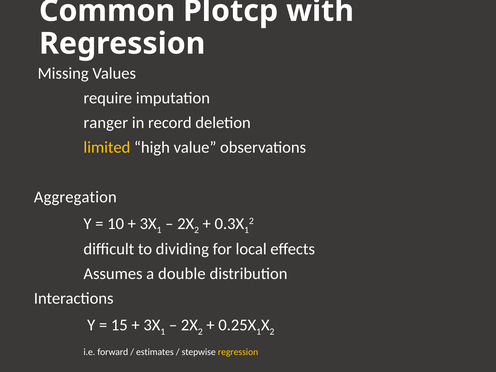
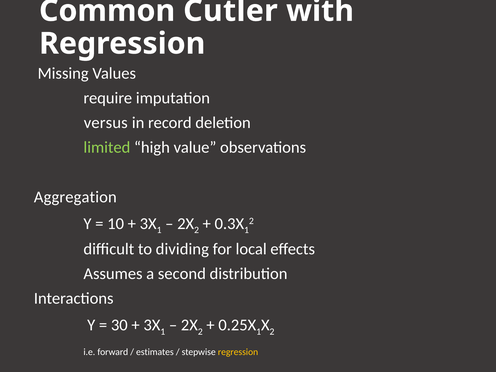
Plotcp: Plotcp -> Cutler (230, 11)
ranger: ranger -> versus (106, 123)
limited colour: yellow -> light green (107, 148)
double: double -> second (182, 274)
15: 15 -> 30 (119, 325)
